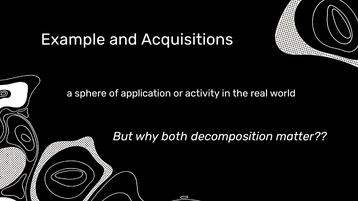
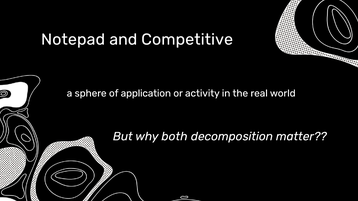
Example: Example -> Notepad (73, 39)
Acquisitions: Acquisitions -> Competitive (187, 39)
